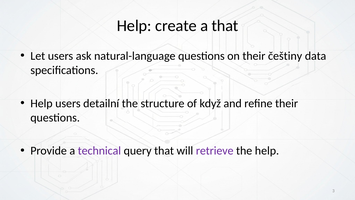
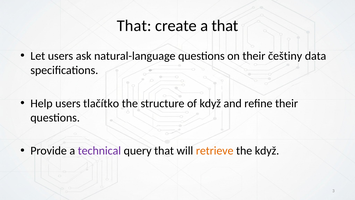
Help: Help -> That (134, 26)
detailní: detailní -> tlačítko (101, 103)
retrieve colour: purple -> orange (215, 151)
the help: help -> když (267, 151)
